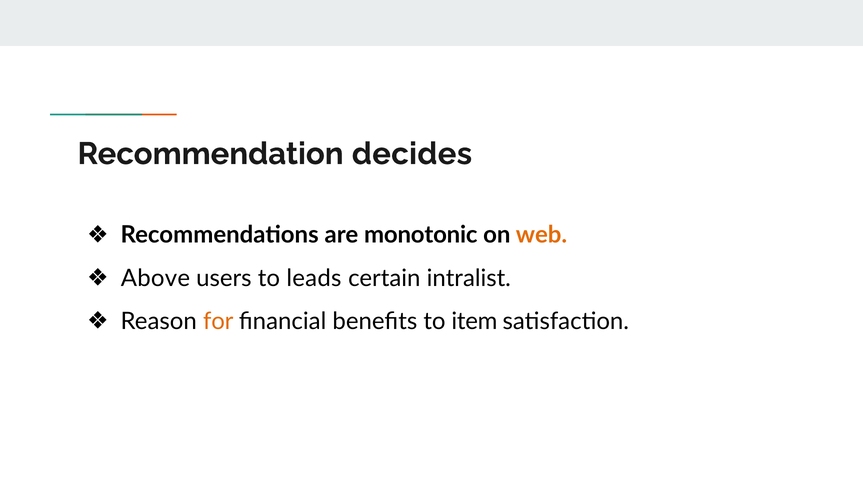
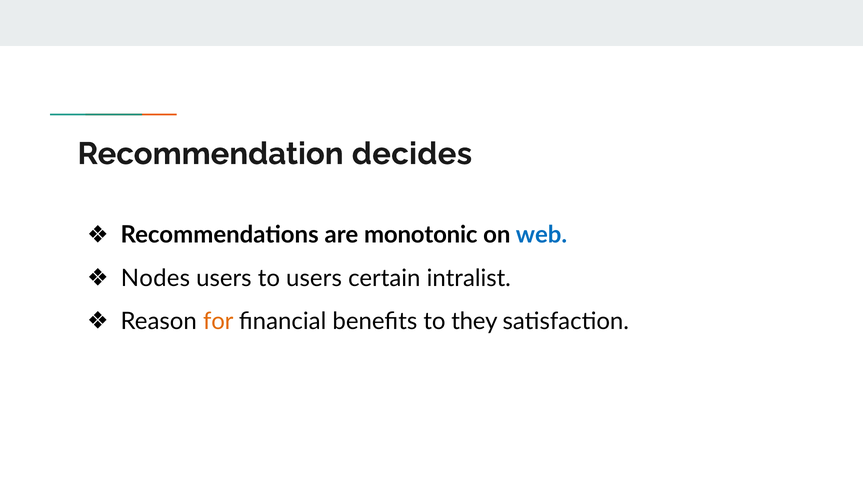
web colour: orange -> blue (541, 235)
Above: Above -> Nodes (155, 278)
to leads: leads -> users (314, 278)
item: item -> they (474, 322)
